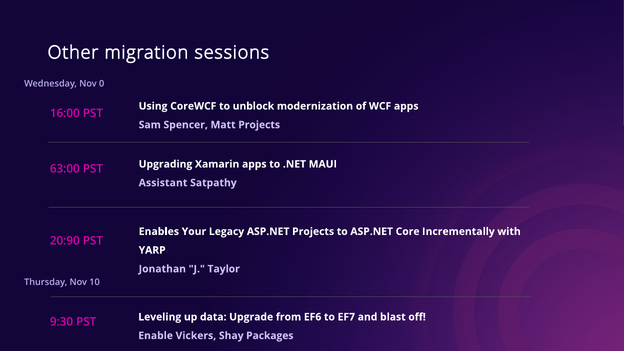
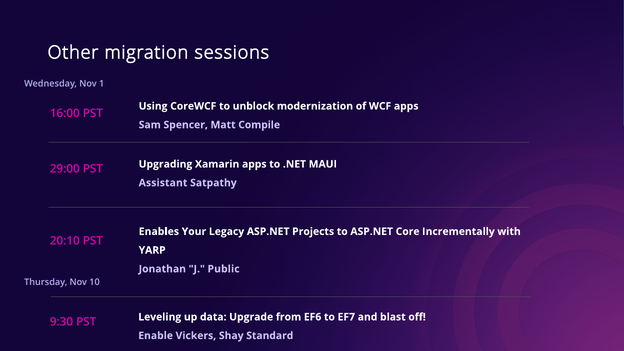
0: 0 -> 1 (102, 84)
Matt Projects: Projects -> Compile (259, 125)
63:00: 63:00 -> 29:00 (65, 169)
20:90: 20:90 -> 20:10 (65, 241)
Taylor: Taylor -> Public (224, 269)
Packages: Packages -> Standard (270, 336)
